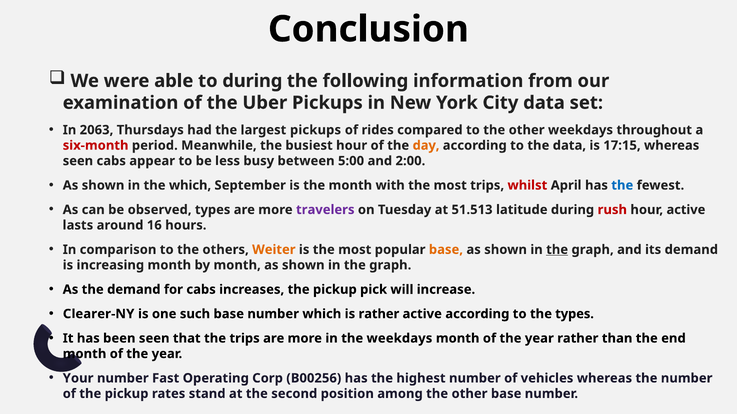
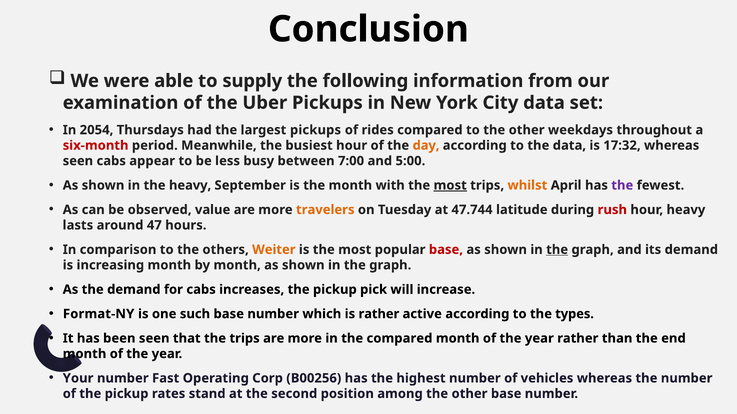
to during: during -> supply (252, 81)
2063: 2063 -> 2054 (97, 130)
17:15: 17:15 -> 17:32 (622, 146)
5:00: 5:00 -> 7:00 (351, 161)
2:00: 2:00 -> 5:00 (410, 161)
the which: which -> heavy (190, 186)
most underline: none -> present (450, 186)
whilst colour: red -> orange (527, 186)
the colour: blue -> purple (622, 186)
observed types: types -> value (213, 210)
travelers colour: purple -> orange (325, 210)
51.513: 51.513 -> 47.744 (472, 210)
hour active: active -> heavy (686, 210)
16: 16 -> 47 (154, 225)
base colour: orange -> red (446, 250)
Clearer-NY: Clearer-NY -> Format-NY (99, 314)
the weekdays: weekdays -> compared (399, 339)
